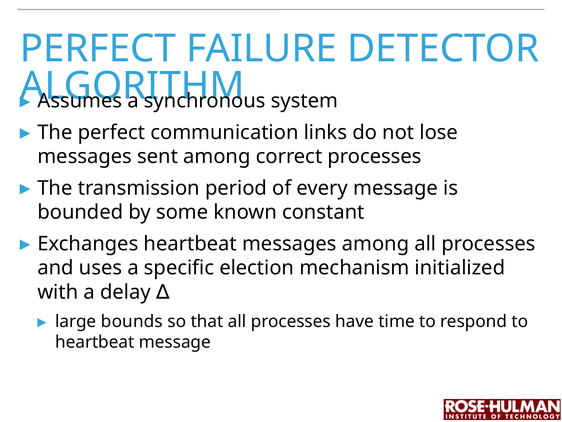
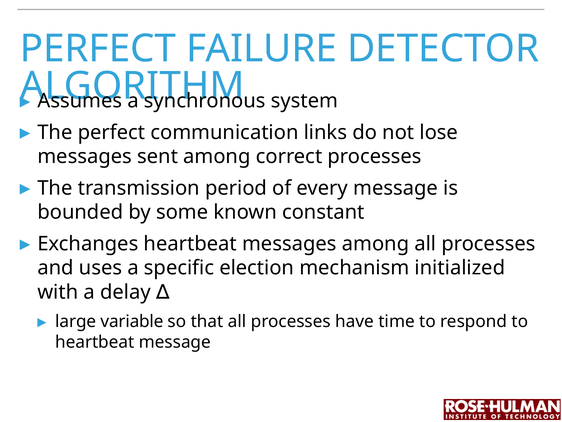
bounds: bounds -> variable (132, 321)
